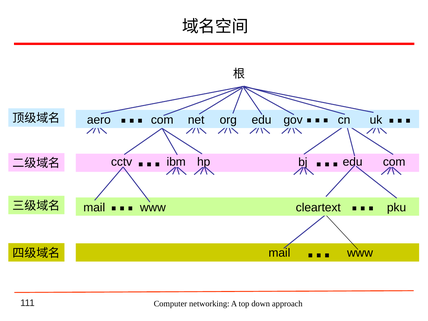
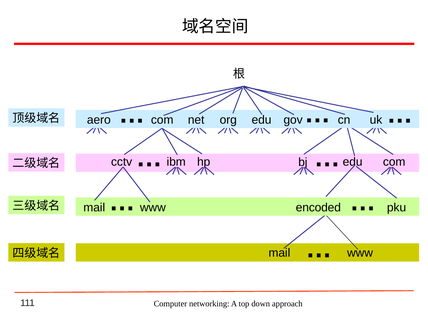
cleartext: cleartext -> encoded (318, 208)
